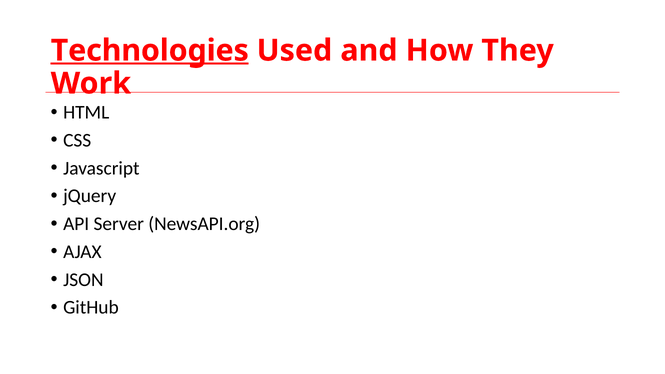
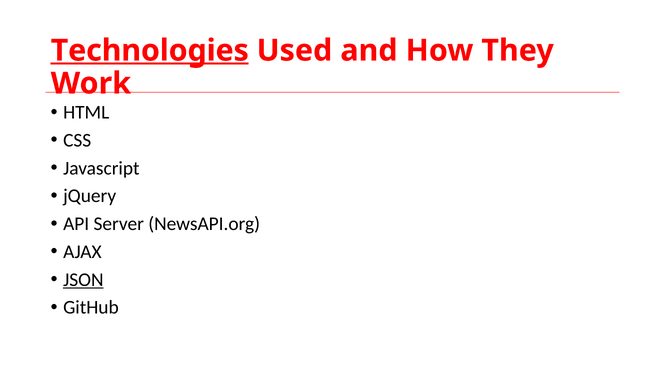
JSON underline: none -> present (83, 280)
